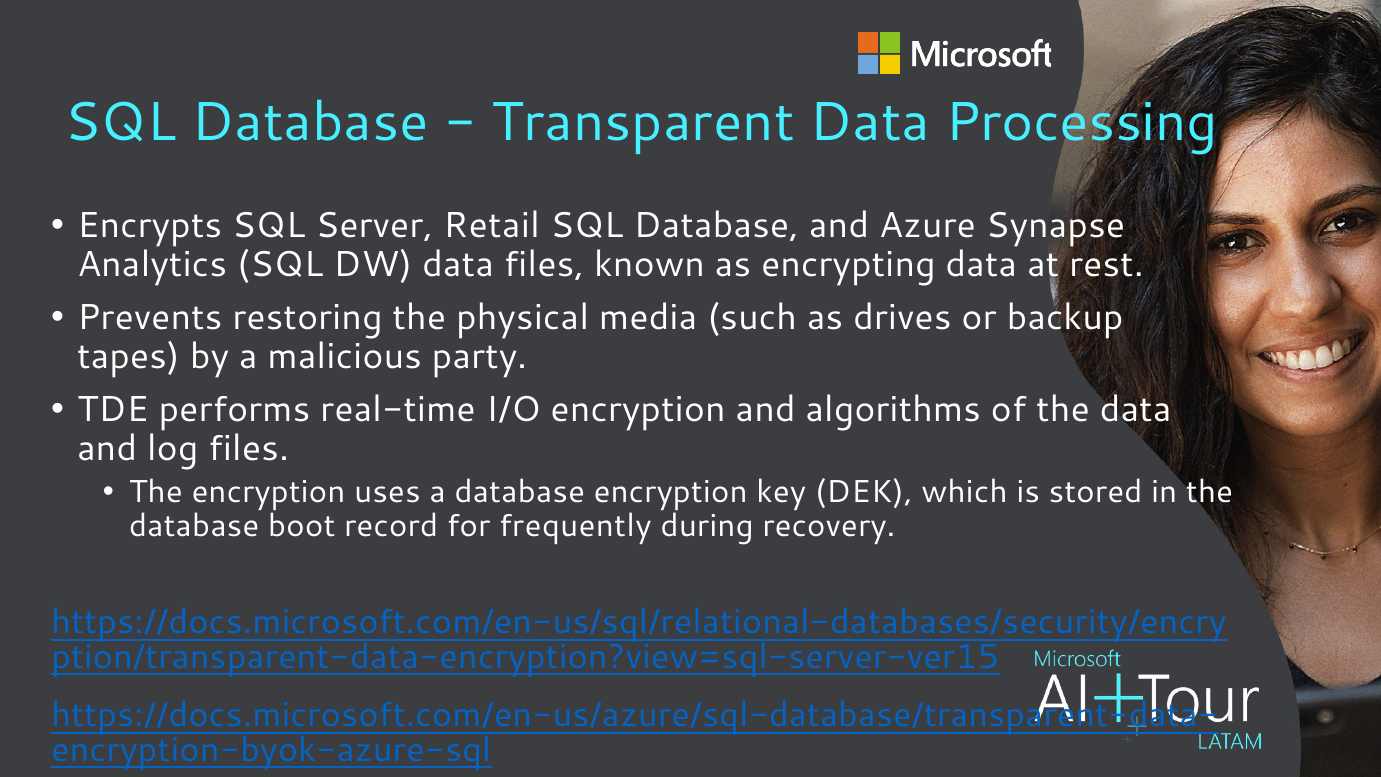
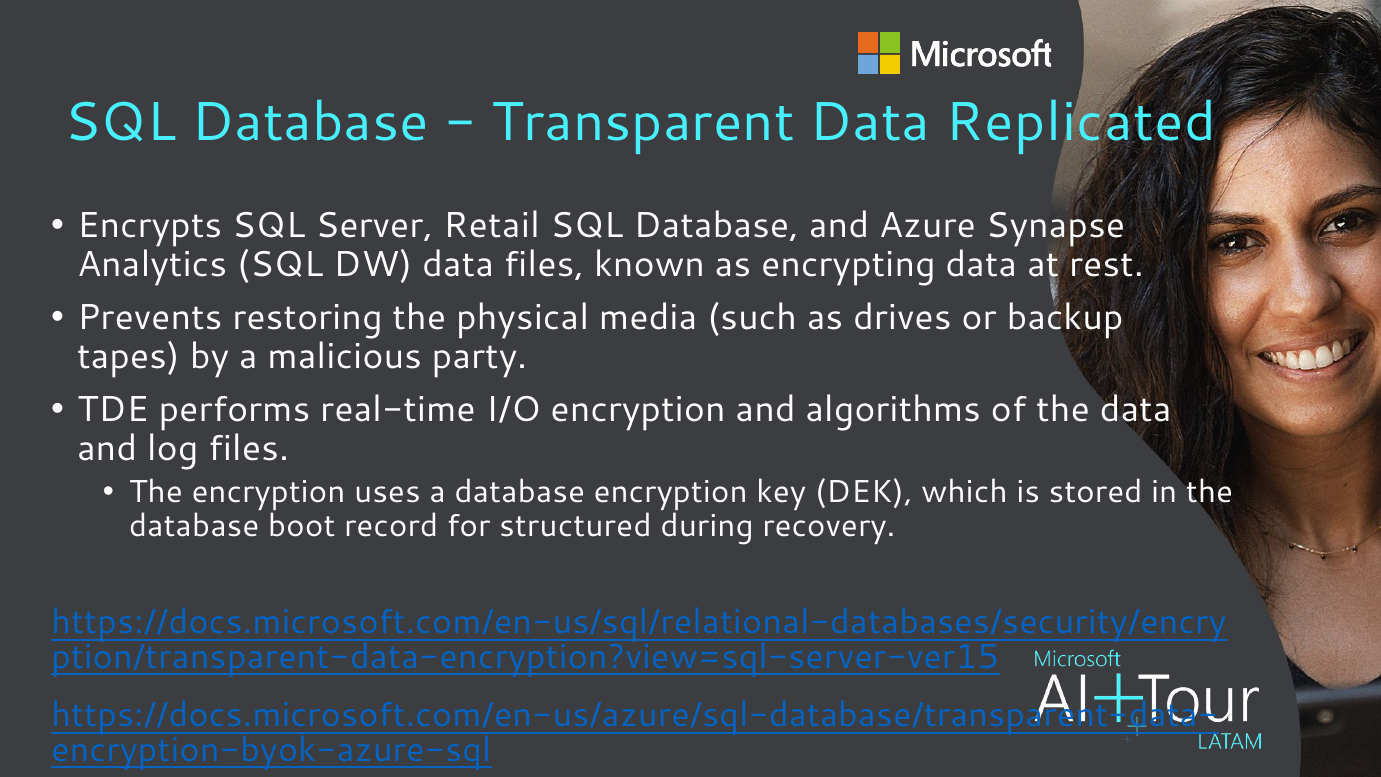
Processing: Processing -> Replicated (1081, 122)
frequently: frequently -> structured (575, 526)
